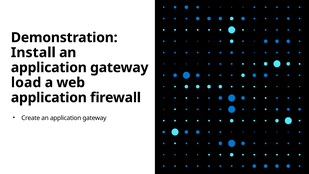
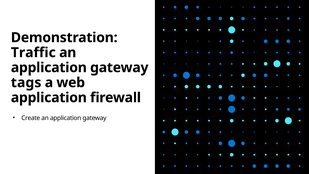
Install: Install -> Traffic (33, 53)
load: load -> tags (26, 82)
